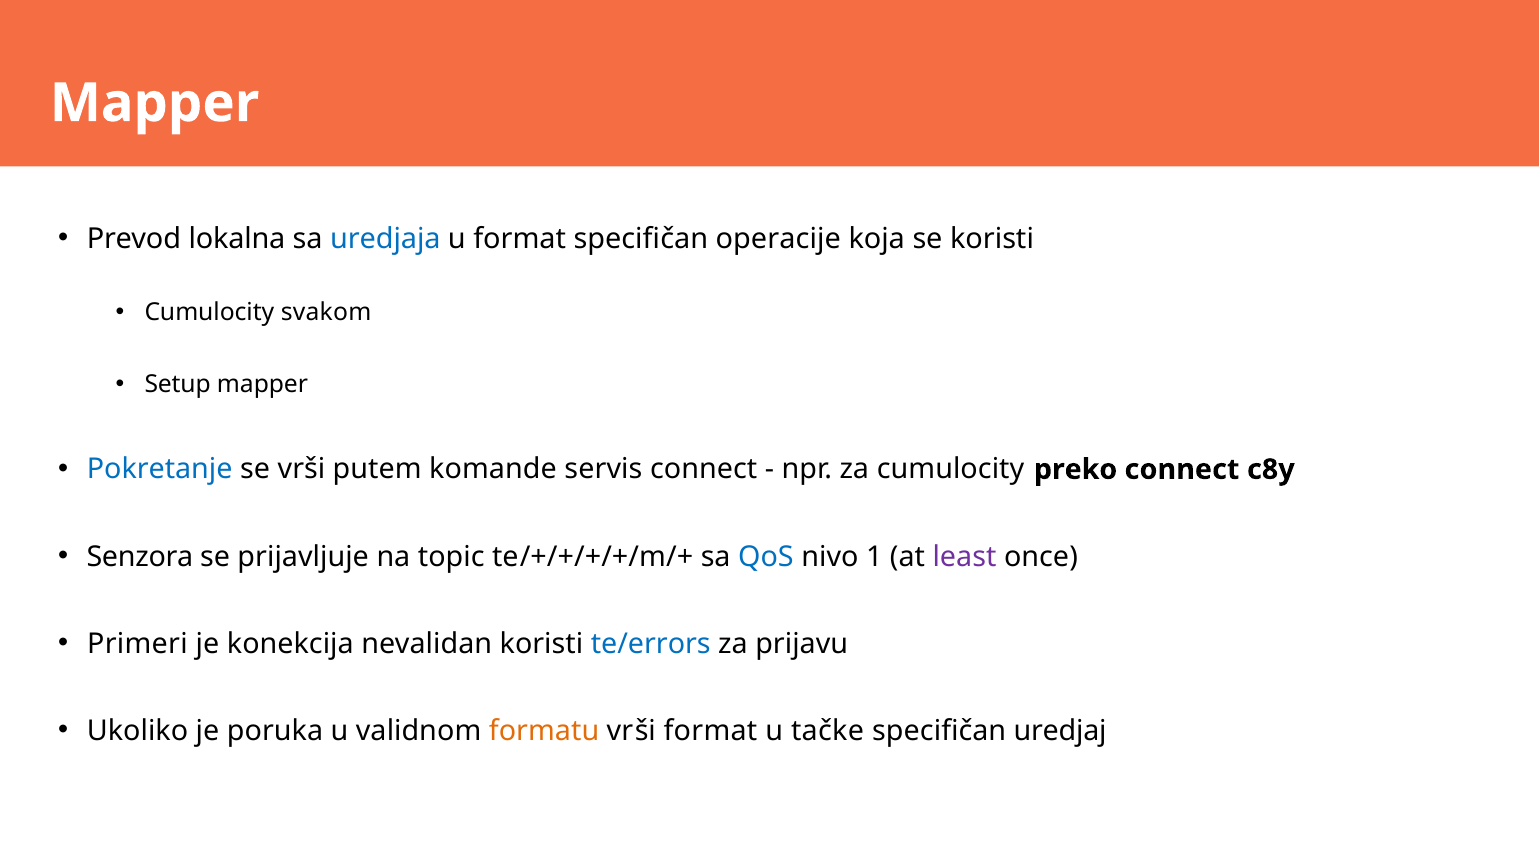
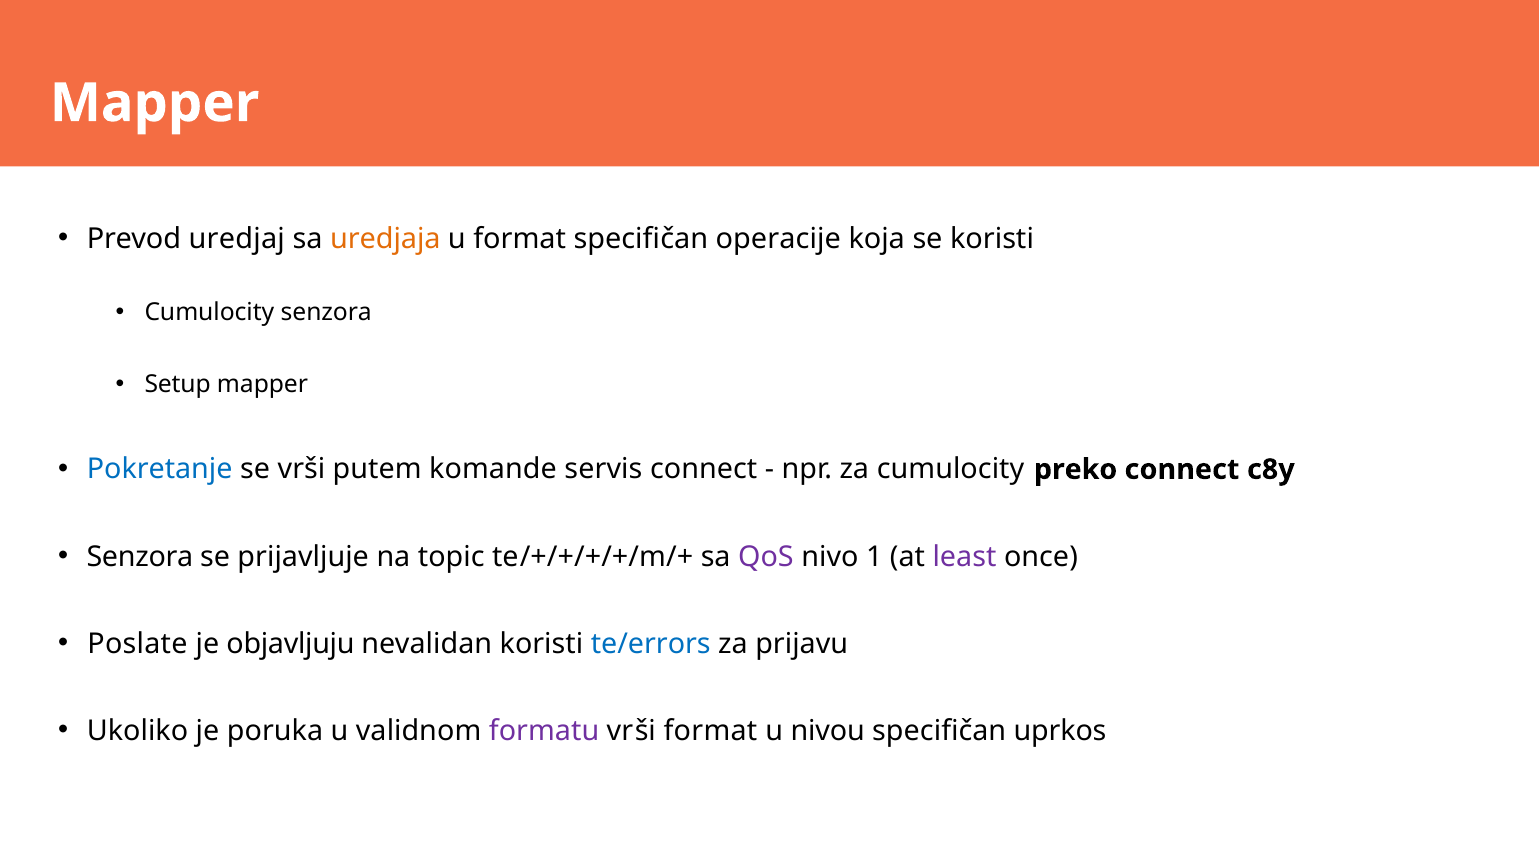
lokalna: lokalna -> uredjaj (237, 239)
uredjaja colour: blue -> orange (385, 239)
Cumulocity svakom: svakom -> senzora (326, 313)
QoS colour: blue -> purple (766, 556)
Primeri: Primeri -> Poslate (137, 643)
konekcija: konekcija -> objavljuju (291, 643)
formatu colour: orange -> purple (544, 730)
tačke: tačke -> nivou (828, 730)
uredjaj: uredjaj -> uprkos (1060, 730)
